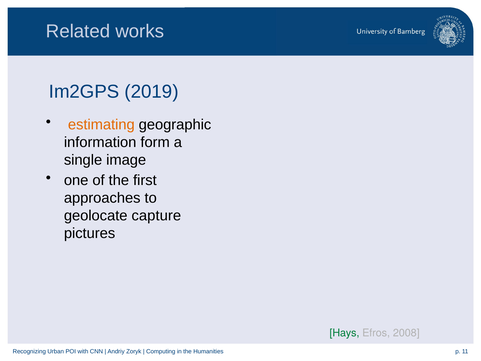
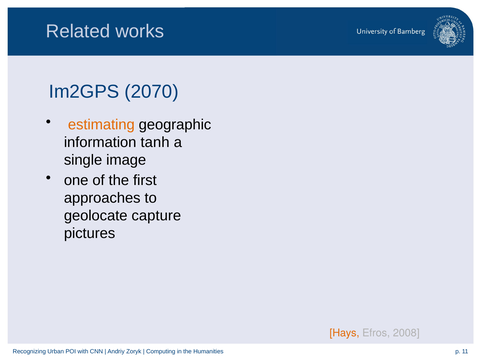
2019: 2019 -> 2070 (152, 91)
form: form -> tanh (155, 142)
Hays colour: green -> orange (344, 333)
